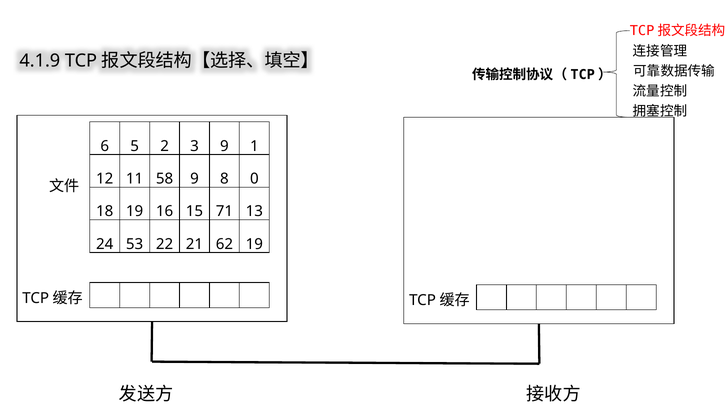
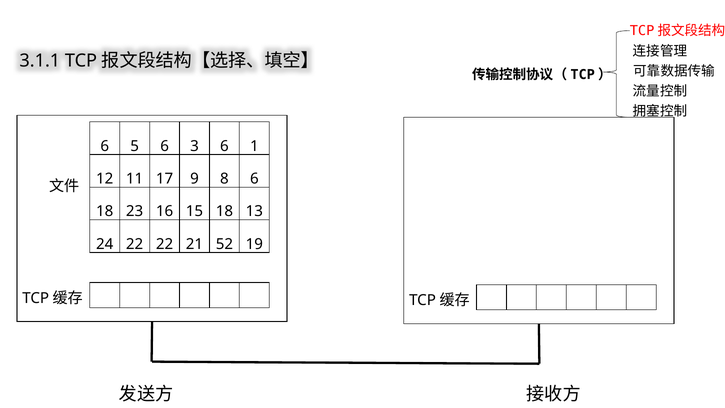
4.1.9: 4.1.9 -> 3.1.1 (40, 61)
5 2: 2 -> 6 (165, 146)
3 9: 9 -> 6 (224, 146)
58: 58 -> 17 (165, 179)
8 0: 0 -> 6 (254, 179)
18 19: 19 -> 23 (135, 211)
15 71: 71 -> 18 (224, 211)
24 53: 53 -> 22 (135, 244)
62: 62 -> 52 (224, 244)
